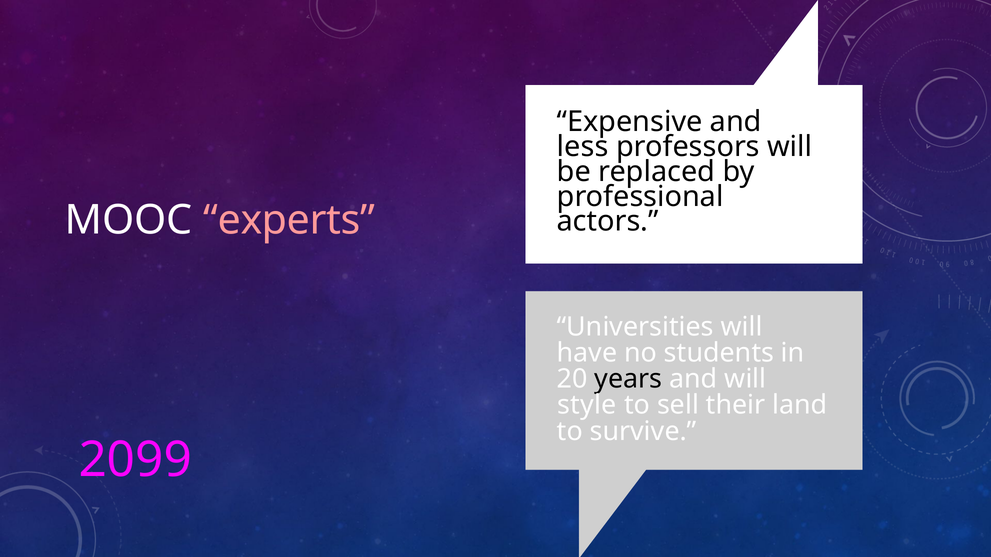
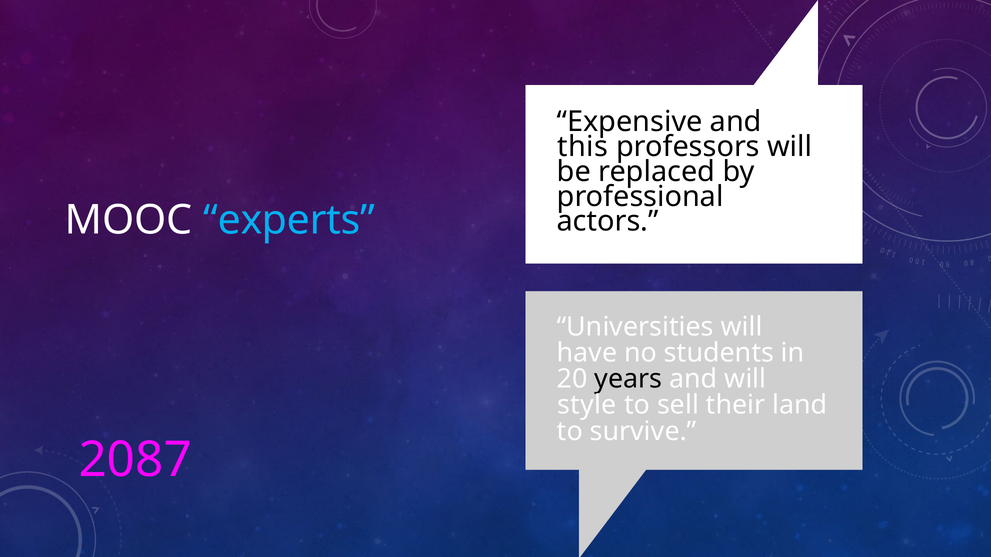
less: less -> this (583, 147)
experts colour: pink -> light blue (289, 220)
2099: 2099 -> 2087 (135, 460)
